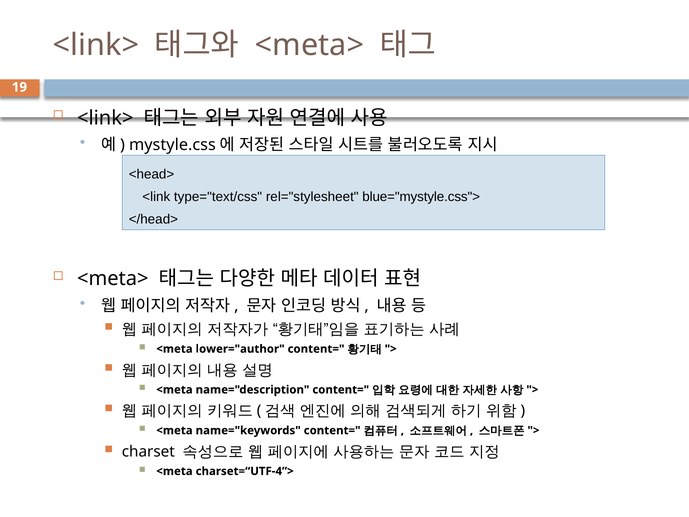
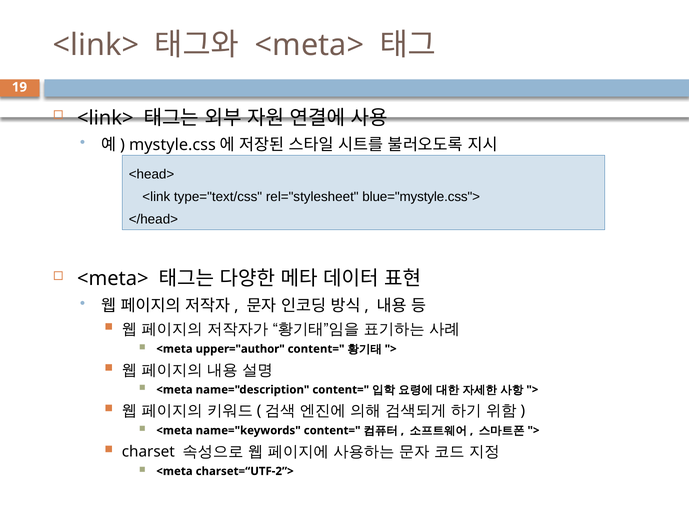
lower="author: lower="author -> upper="author (240, 349)
charset=“UTF-4”>: charset=“UTF-4”> -> charset=“UTF-2”> (245, 471)
